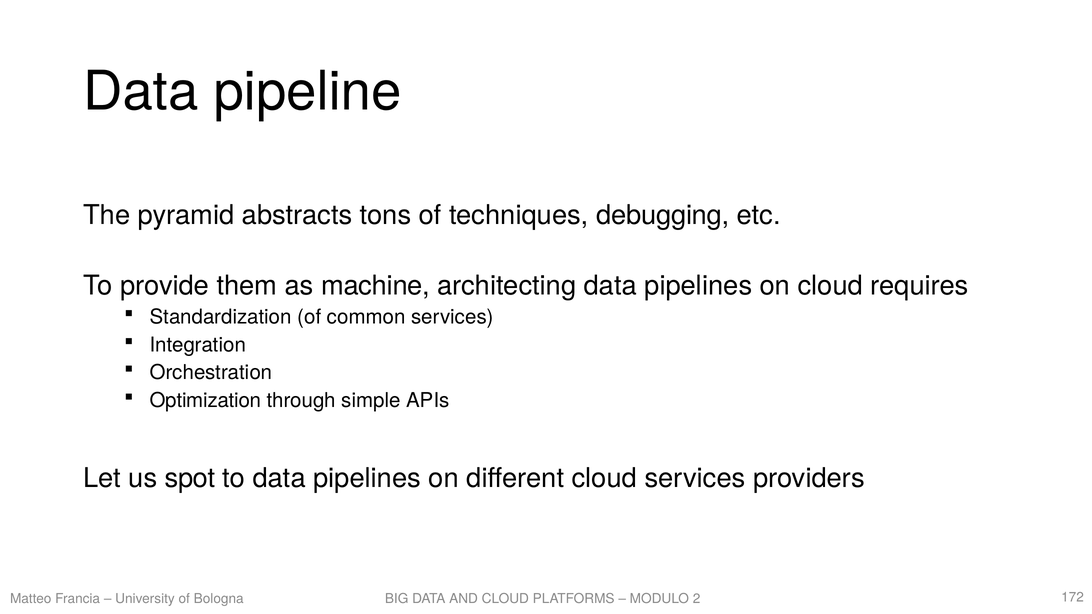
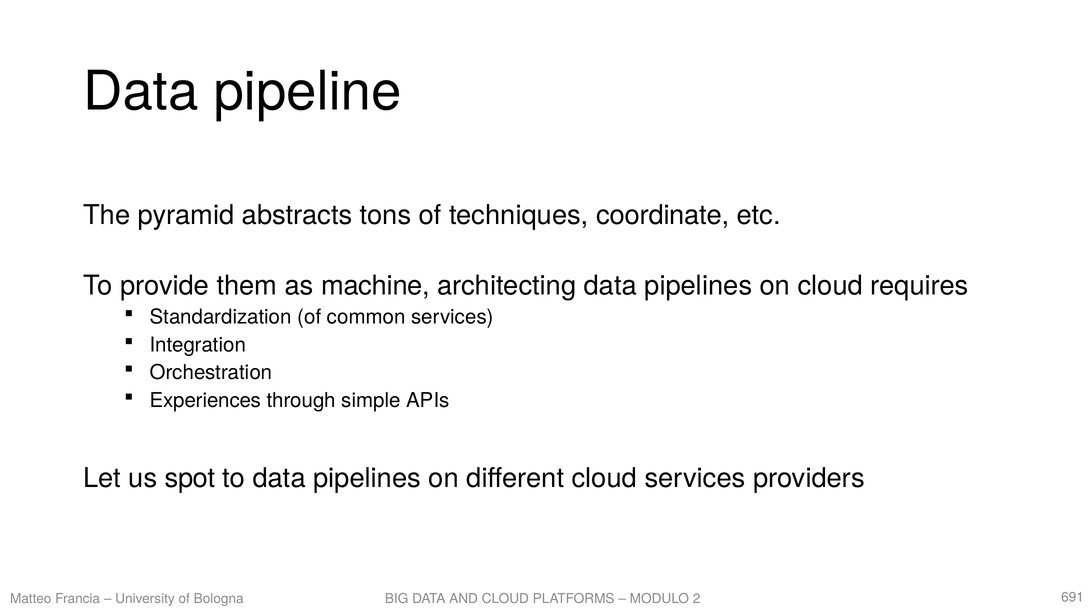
debugging: debugging -> coordinate (663, 215)
Optimization: Optimization -> Experiences (205, 401)
172: 172 -> 691 (1073, 597)
